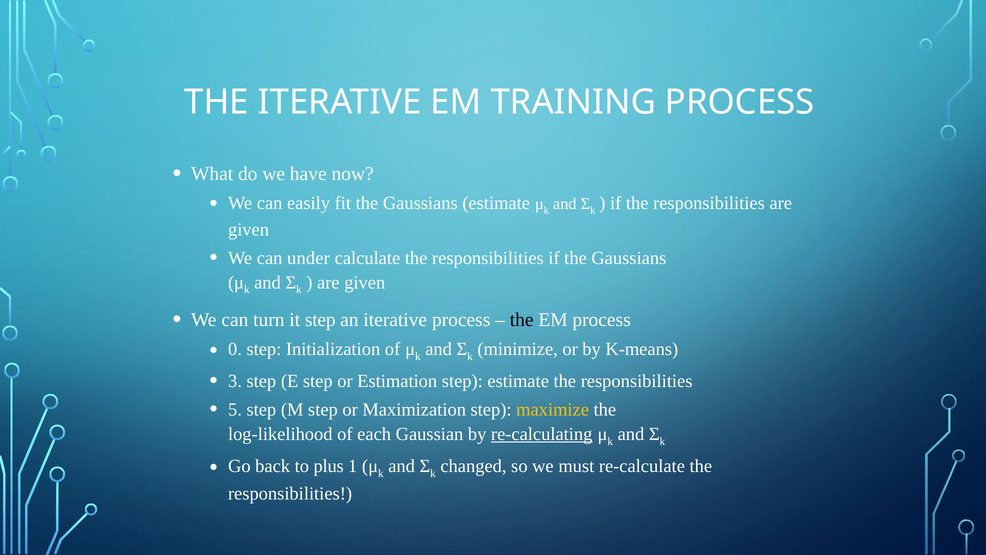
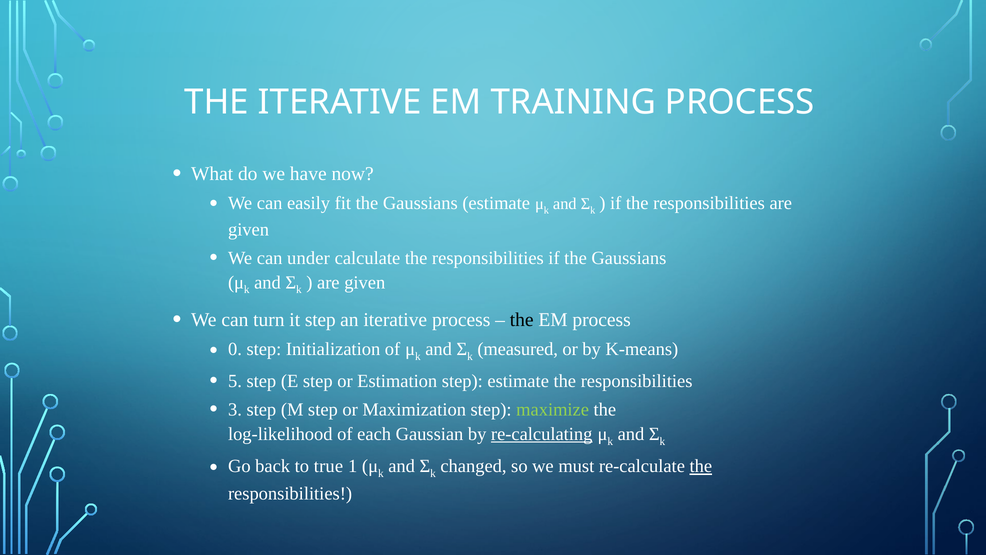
minimize: minimize -> measured (518, 349)
3: 3 -> 5 (235, 381)
5: 5 -> 3 (235, 410)
maximize colour: yellow -> light green (553, 410)
plus: plus -> true (328, 466)
the underline: none -> present (701, 466)
